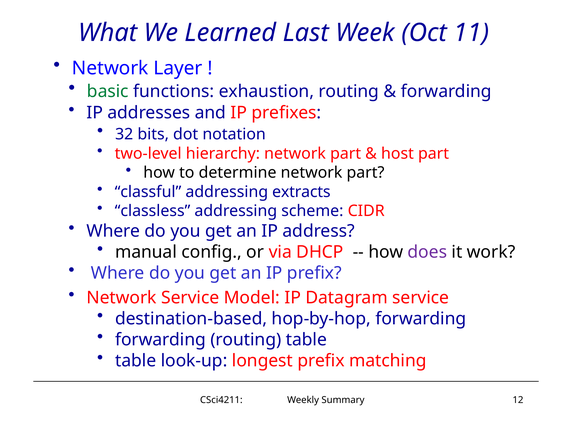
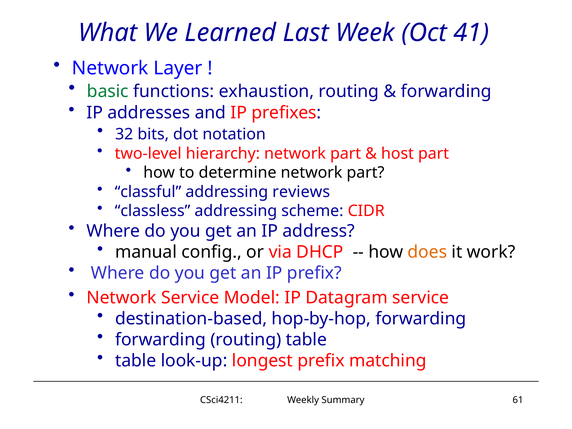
11: 11 -> 41 (471, 33)
extracts: extracts -> reviews (301, 192)
does colour: purple -> orange (427, 252)
12: 12 -> 61 (518, 400)
